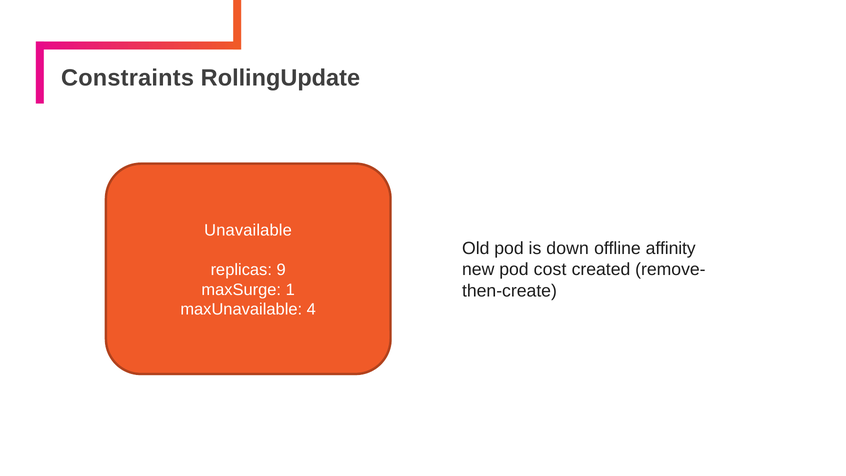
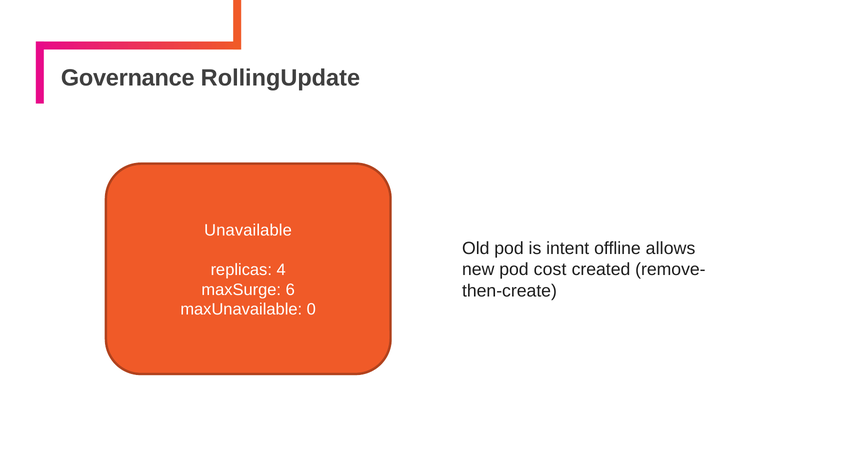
Constraints: Constraints -> Governance (128, 78)
down: down -> intent (568, 248)
affinity: affinity -> allows (671, 248)
9: 9 -> 4 (281, 270)
1: 1 -> 6 (290, 290)
4: 4 -> 0 (311, 309)
